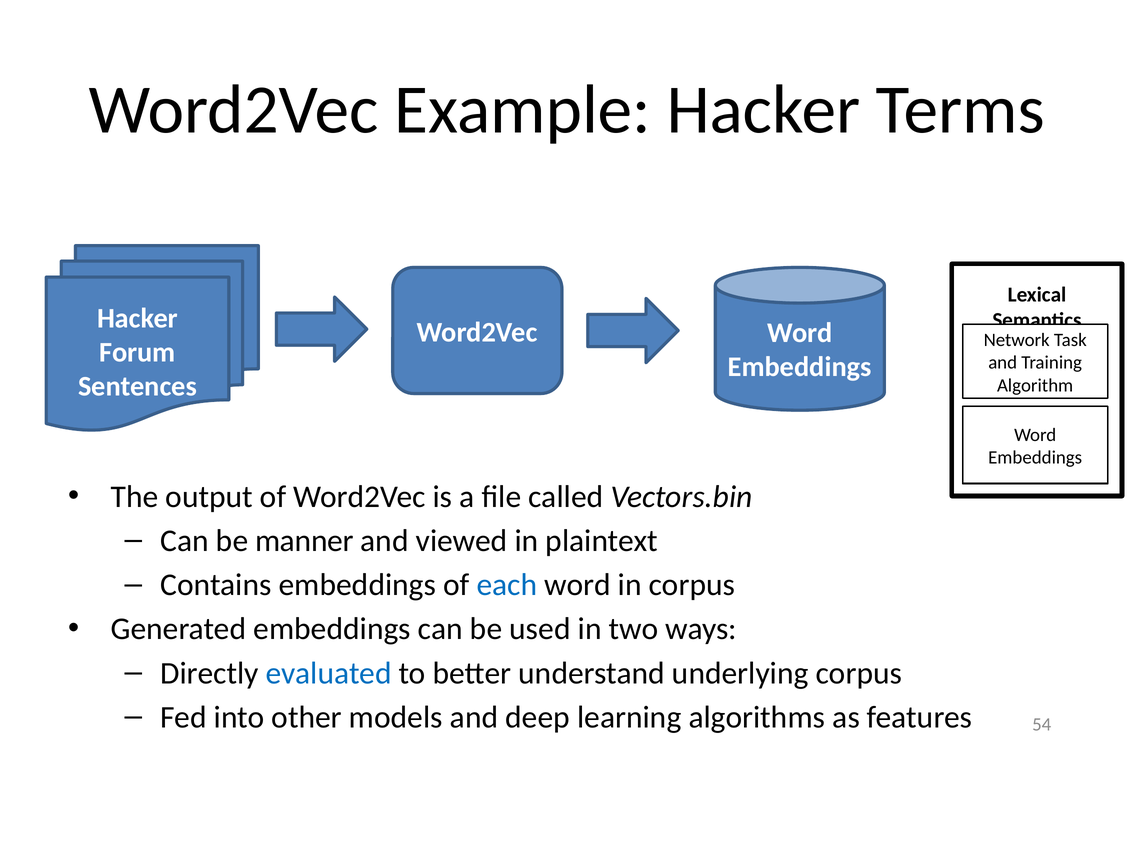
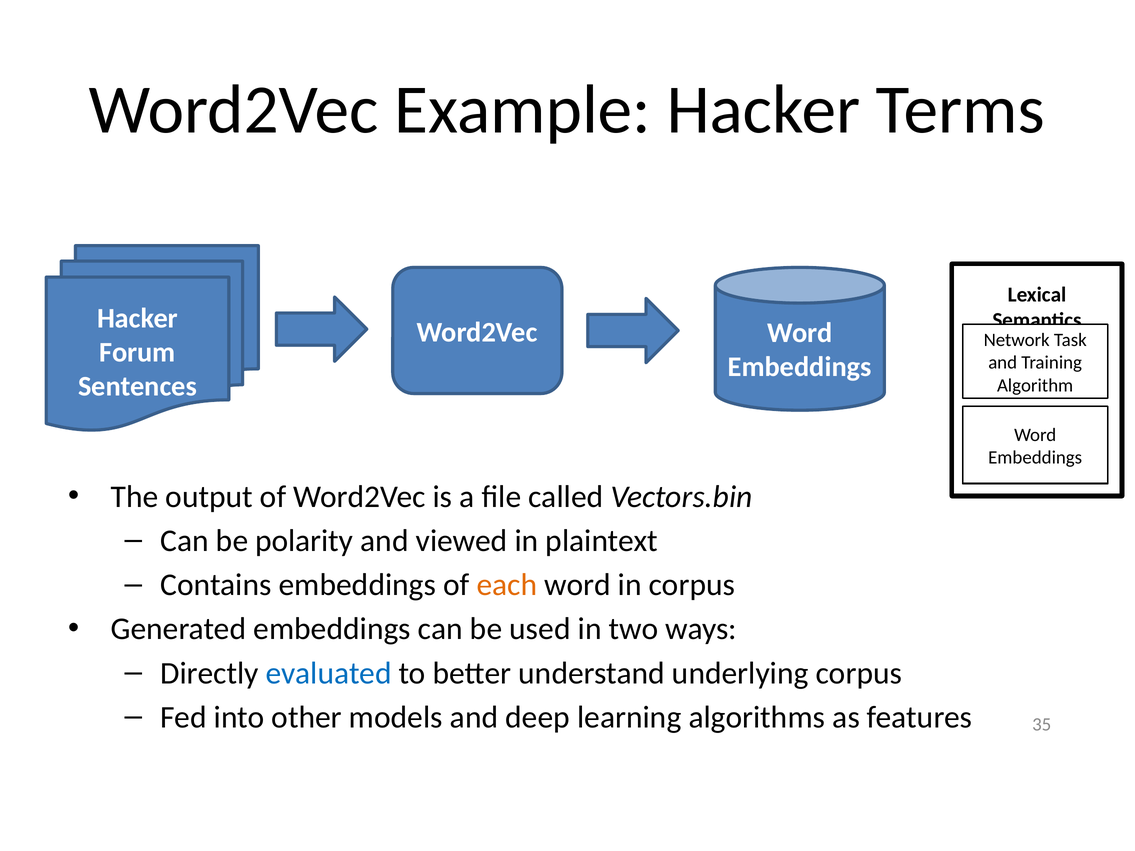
manner: manner -> polarity (304, 541)
each colour: blue -> orange (507, 585)
54: 54 -> 35 (1042, 725)
